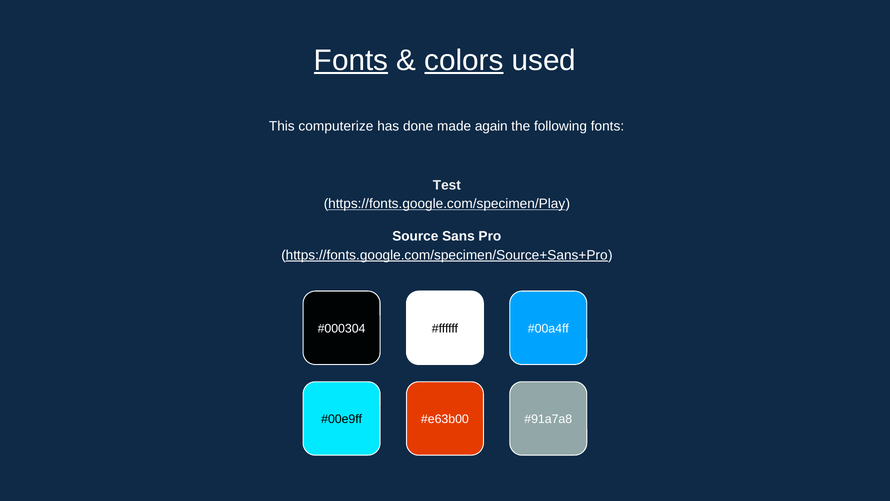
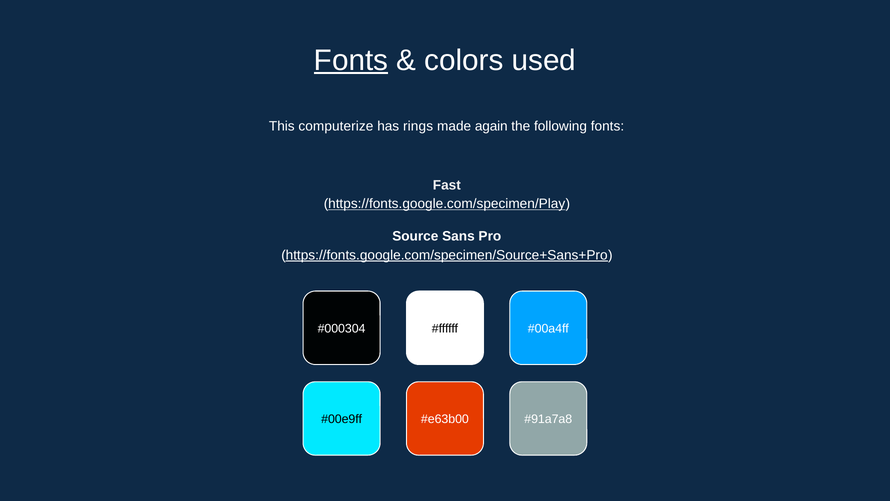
colors underline: present -> none (464, 60)
done: done -> rings (418, 126)
Test: Test -> Fast (447, 185)
